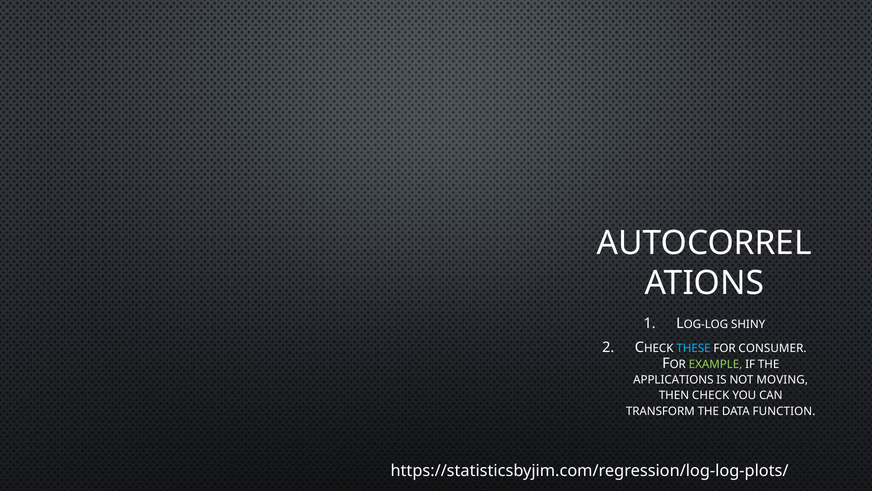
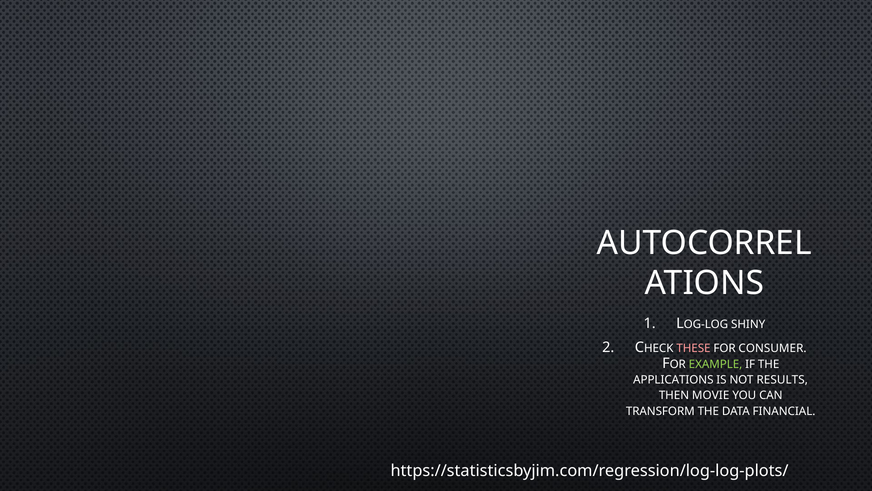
THESE colour: light blue -> pink (693, 348)
MOVING: MOVING -> RESULTS (782, 380)
THEN CHECK: CHECK -> MOVIE (711, 395)
FUNCTION: FUNCTION -> FINANCIAL (784, 411)
